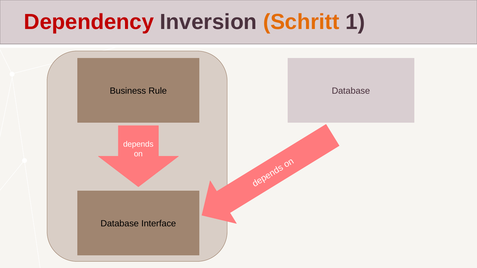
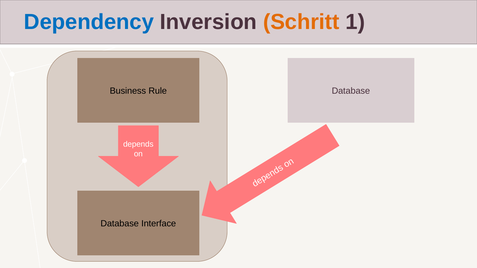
Dependency colour: red -> blue (89, 22)
